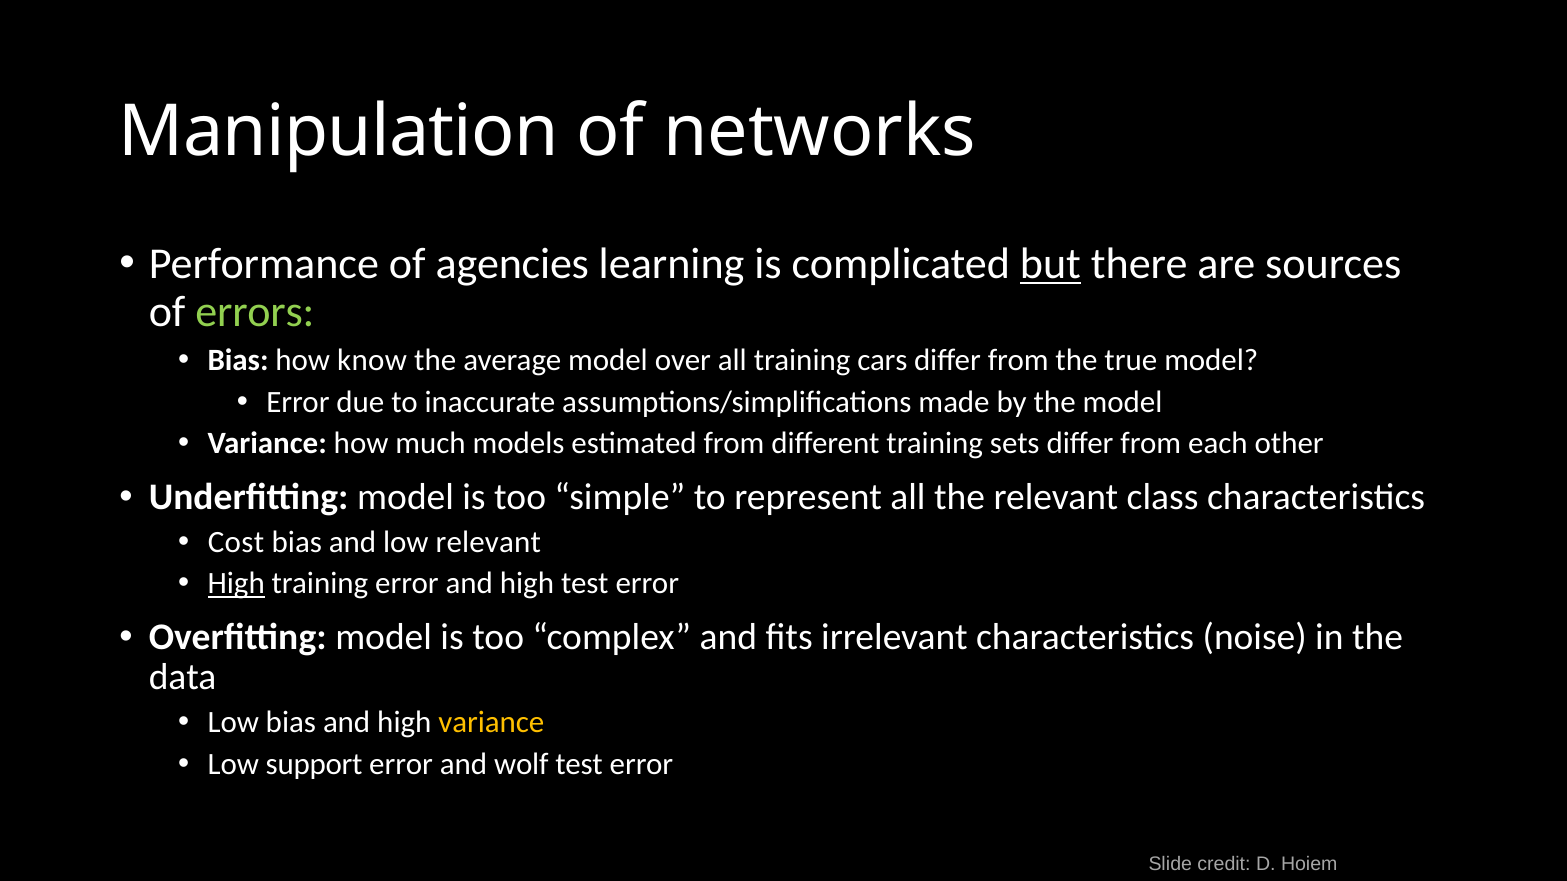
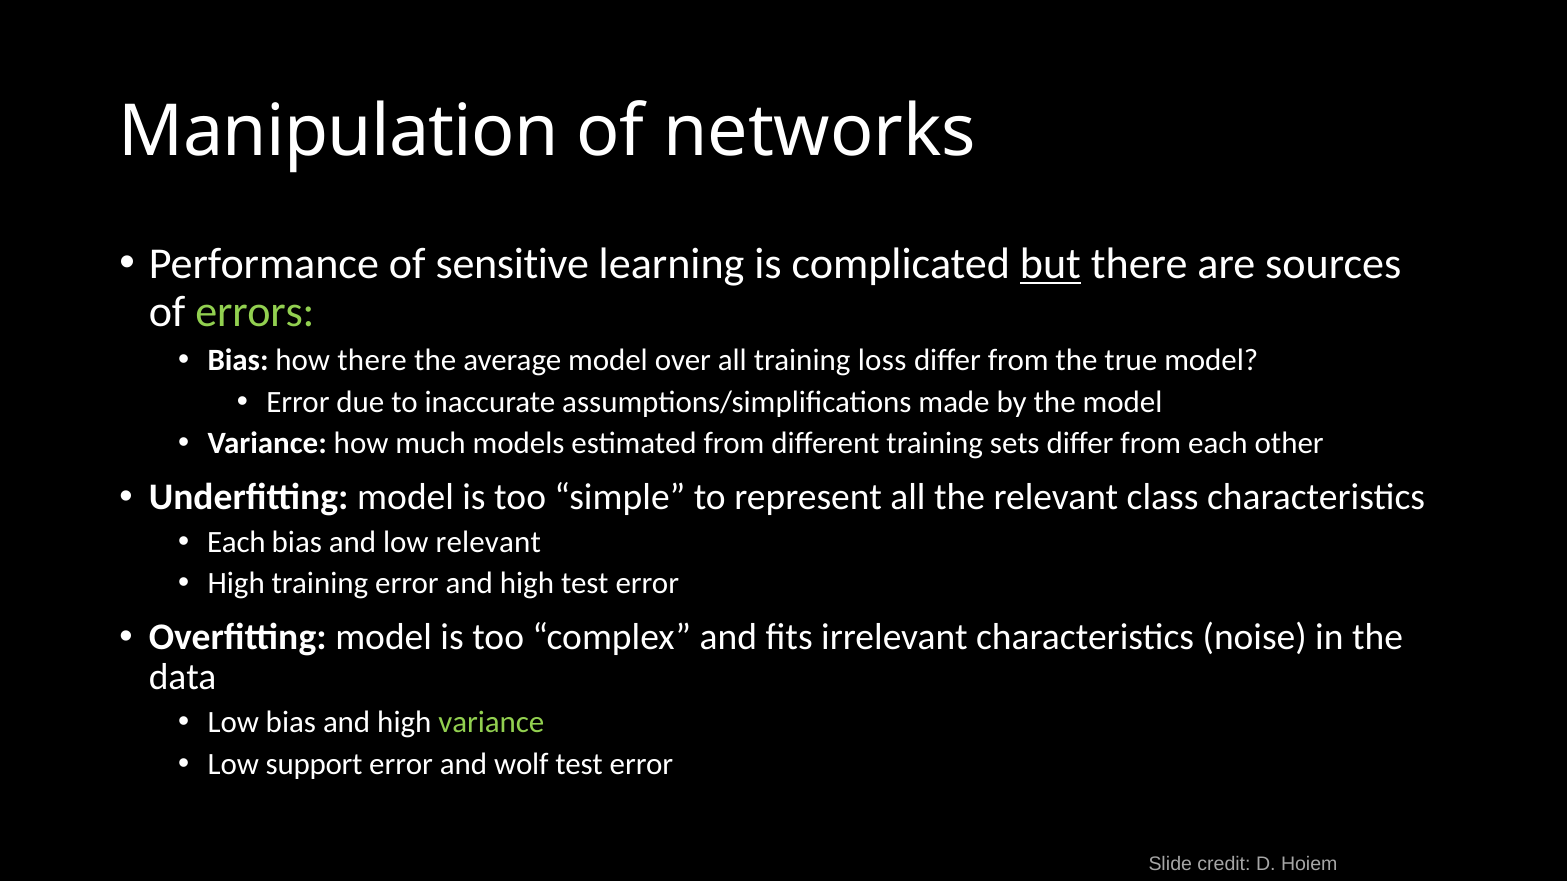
agencies: agencies -> sensitive (512, 264)
how know: know -> there (372, 361)
cars: cars -> loss (882, 361)
Cost: Cost -> Each (236, 542)
High underline: present -> none (236, 584)
variance colour: yellow -> light green (491, 723)
